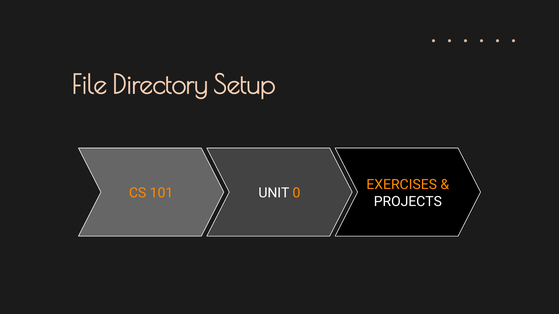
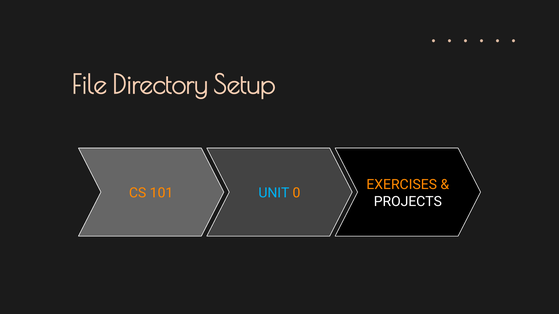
UNIT colour: white -> light blue (274, 193)
